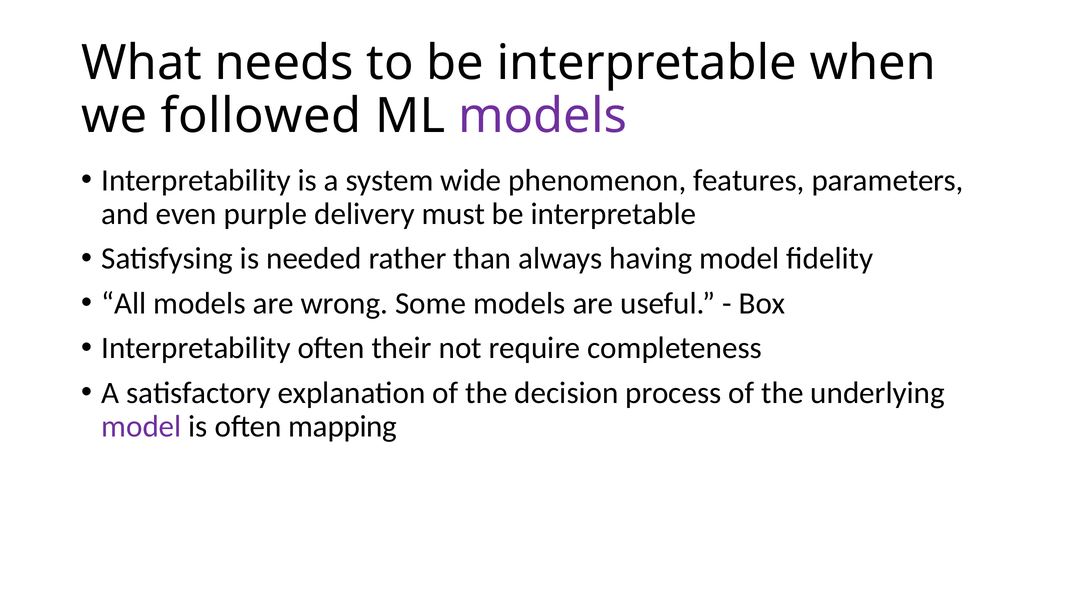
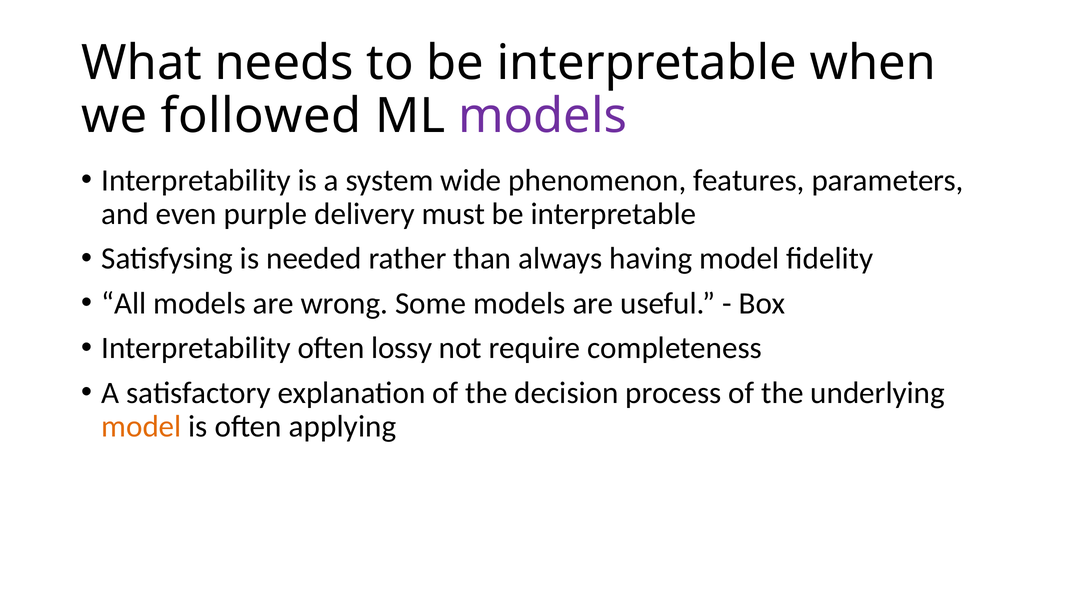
their: their -> lossy (402, 348)
model colour: purple -> orange (141, 427)
mapping: mapping -> applying (343, 427)
